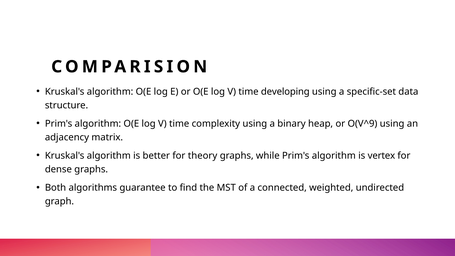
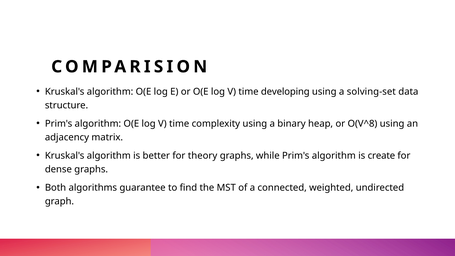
specific-set: specific-set -> solving-set (371, 92)
O(V^9: O(V^9 -> O(V^8 (362, 124)
vertex: vertex -> create (381, 156)
